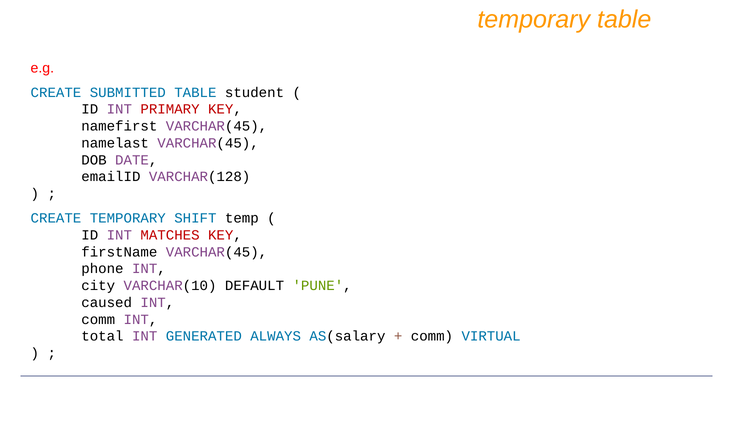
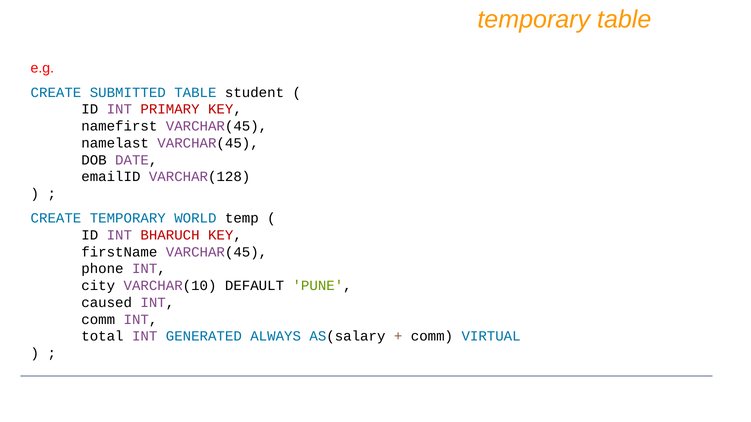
SHIFT: SHIFT -> WORLD (195, 218)
MATCHES: MATCHES -> BHARUCH (170, 235)
